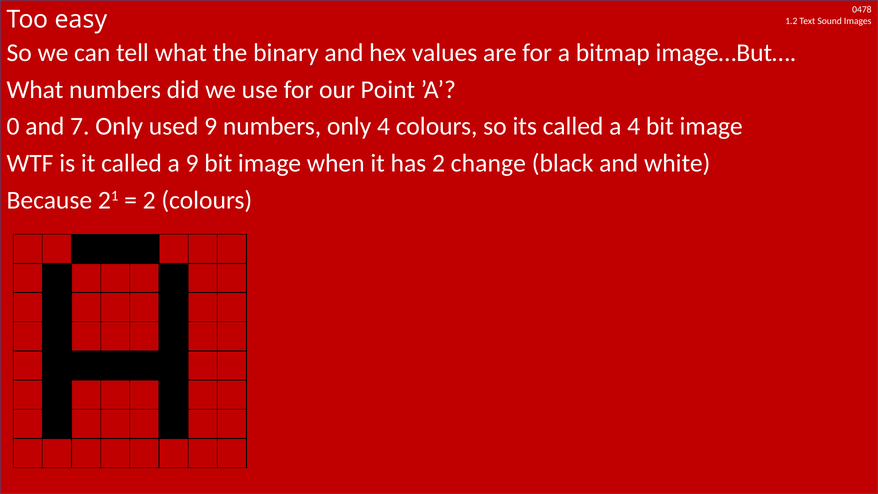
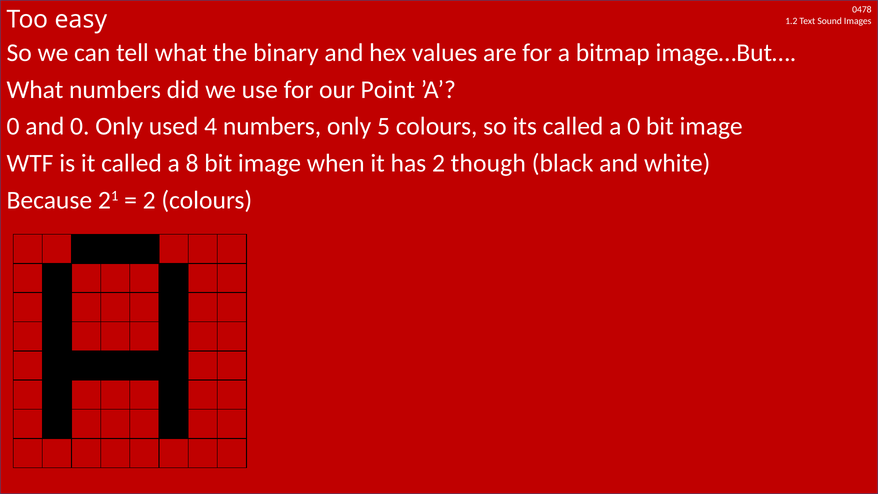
and 7: 7 -> 0 (80, 126)
used 9: 9 -> 4 (211, 126)
only 4: 4 -> 5 (384, 126)
a 4: 4 -> 0 (634, 126)
a 9: 9 -> 8 (192, 163)
change: change -> though (488, 163)
